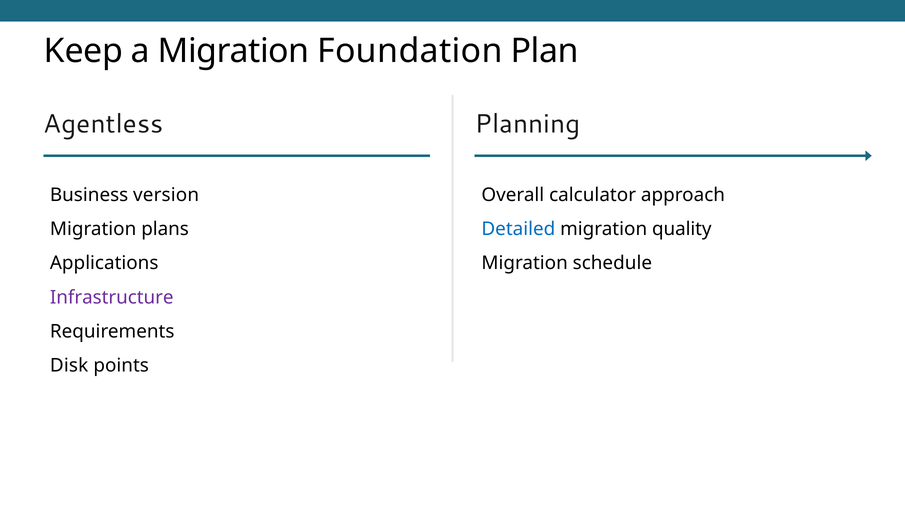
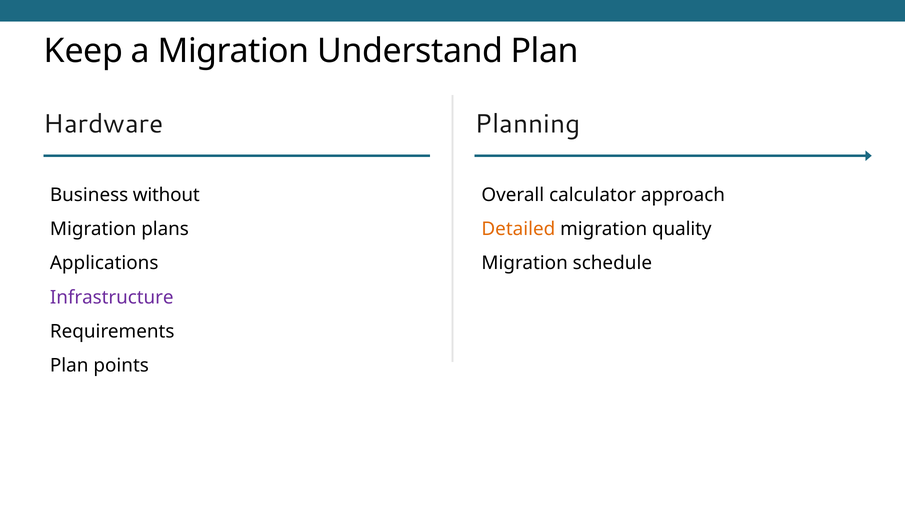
Foundation: Foundation -> Understand (410, 51)
Agentless: Agentless -> Hardware (103, 124)
version: version -> without (166, 195)
Detailed colour: blue -> orange (518, 229)
Disk: Disk -> Plan (69, 366)
